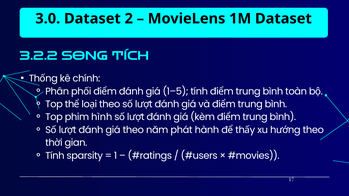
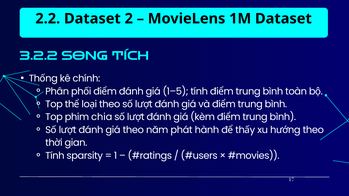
3.0: 3.0 -> 2.2 (48, 19)
hình: hình -> chia (102, 117)
